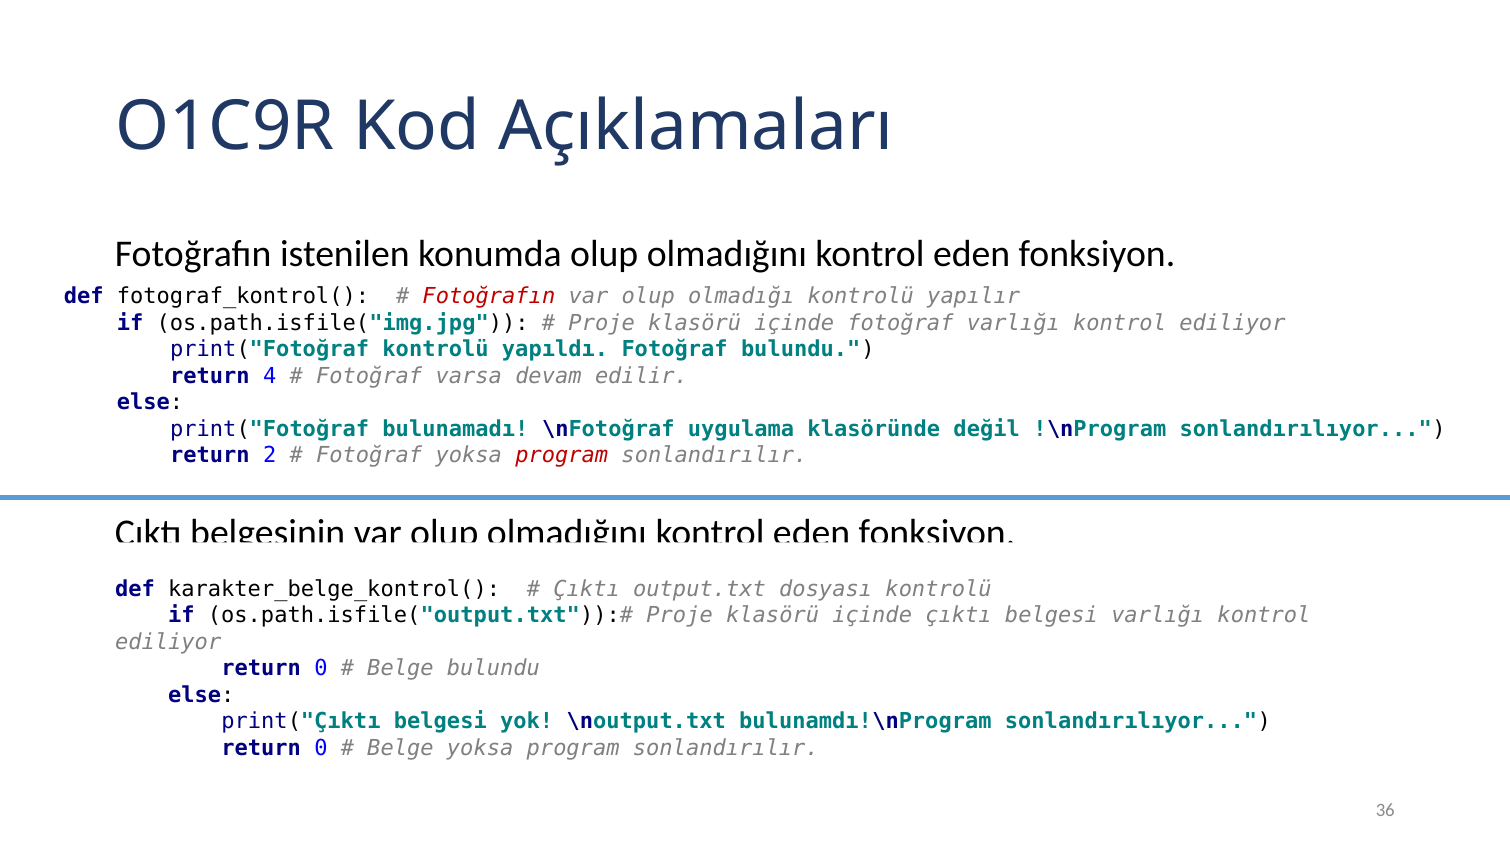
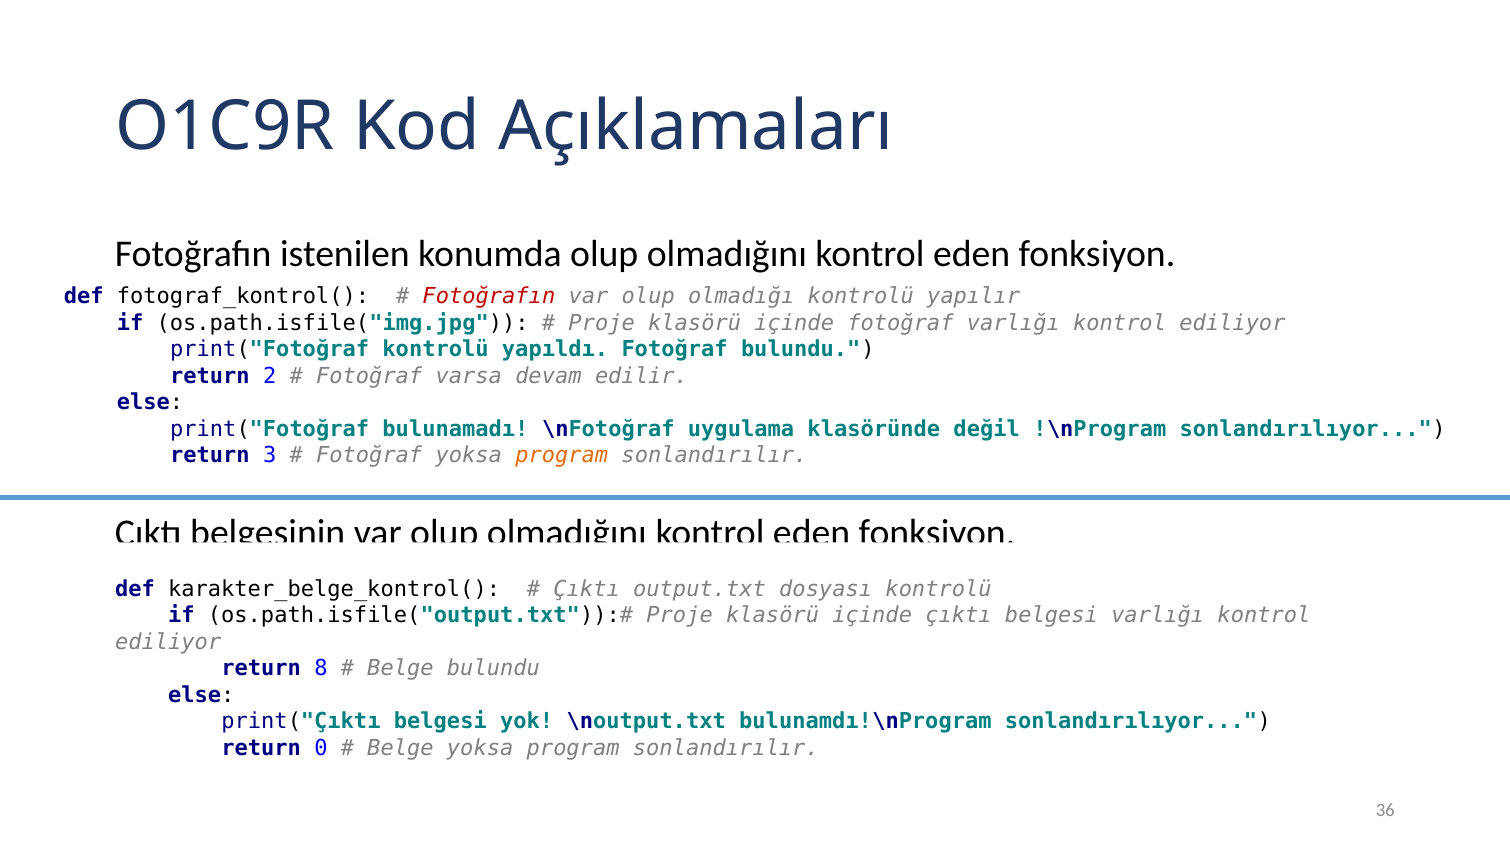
4: 4 -> 2 (270, 376)
2: 2 -> 3 (270, 455)
program colour: red -> orange (562, 455)
0: 0 -> 8 (321, 669)
